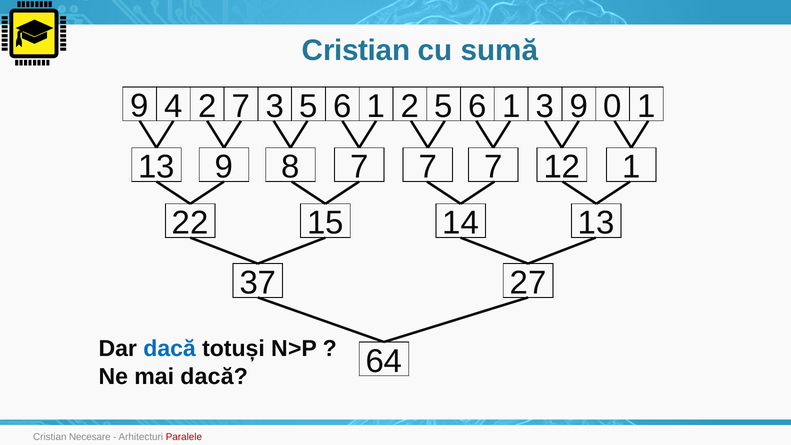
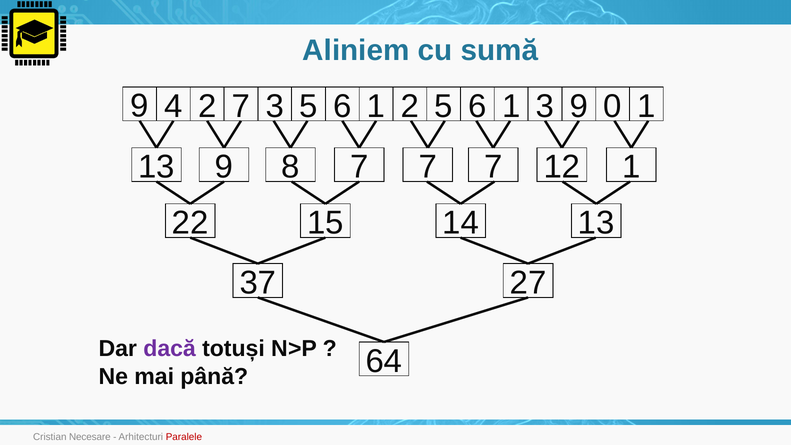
Cristian: Cristian -> Aliniem (356, 50)
dacă colour: blue -> purple (170, 349)
mai dacă: dacă -> până (214, 376)
